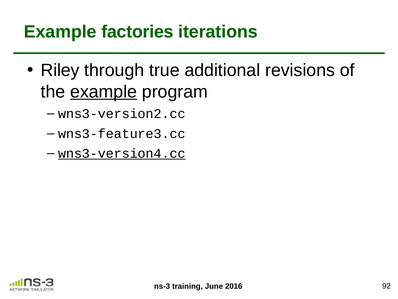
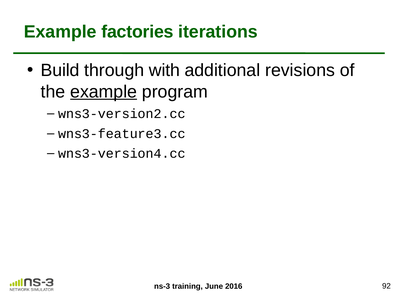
Riley: Riley -> Build (60, 70)
true: true -> with (164, 70)
wns3-version4.cc underline: present -> none (122, 153)
